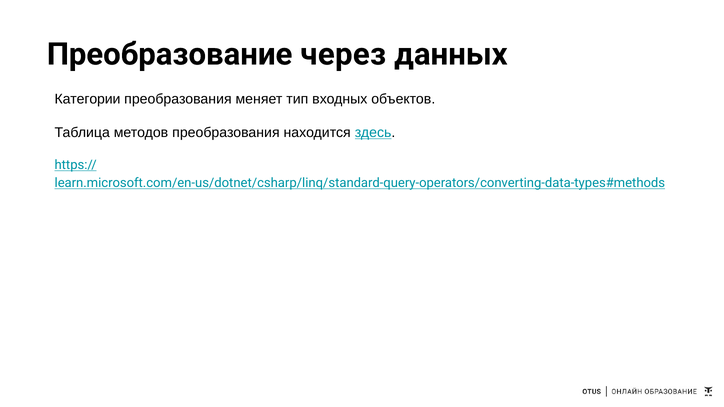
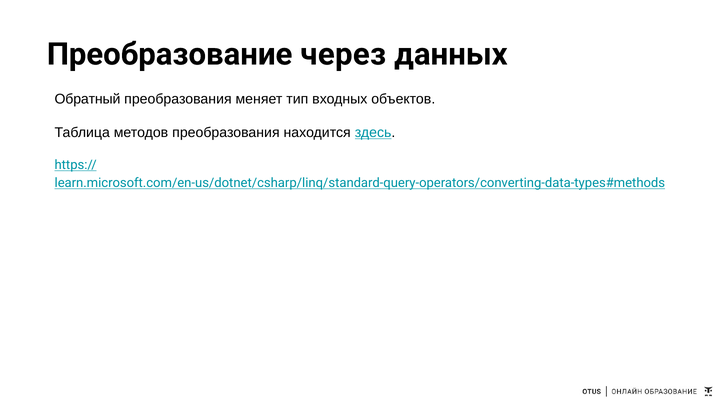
Категории: Категории -> Обратный (87, 99)
